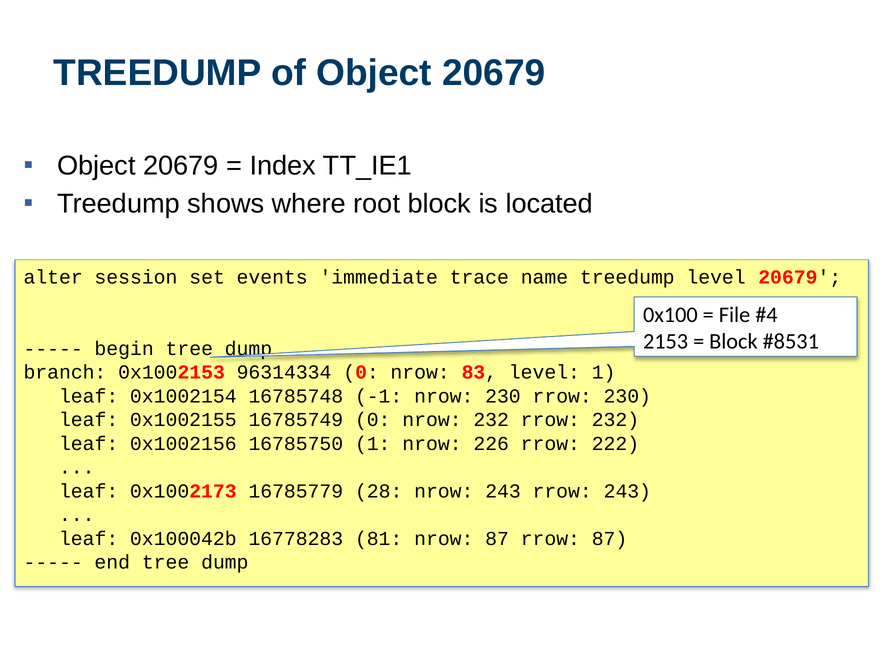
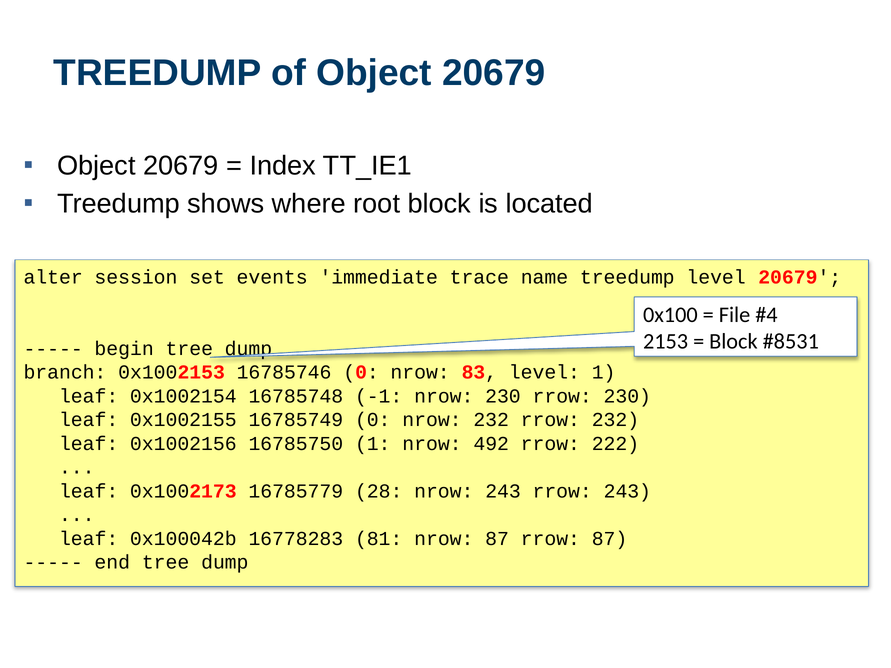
96314334: 96314334 -> 16785746 (284, 372)
226: 226 -> 492 (491, 444)
